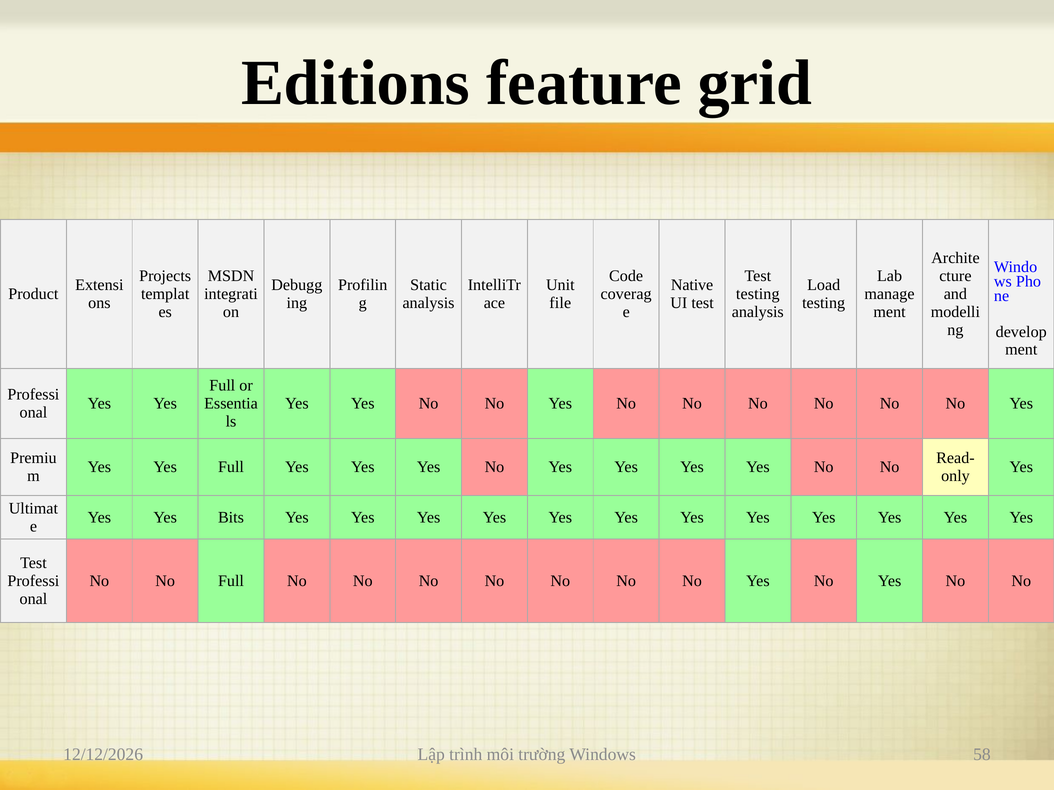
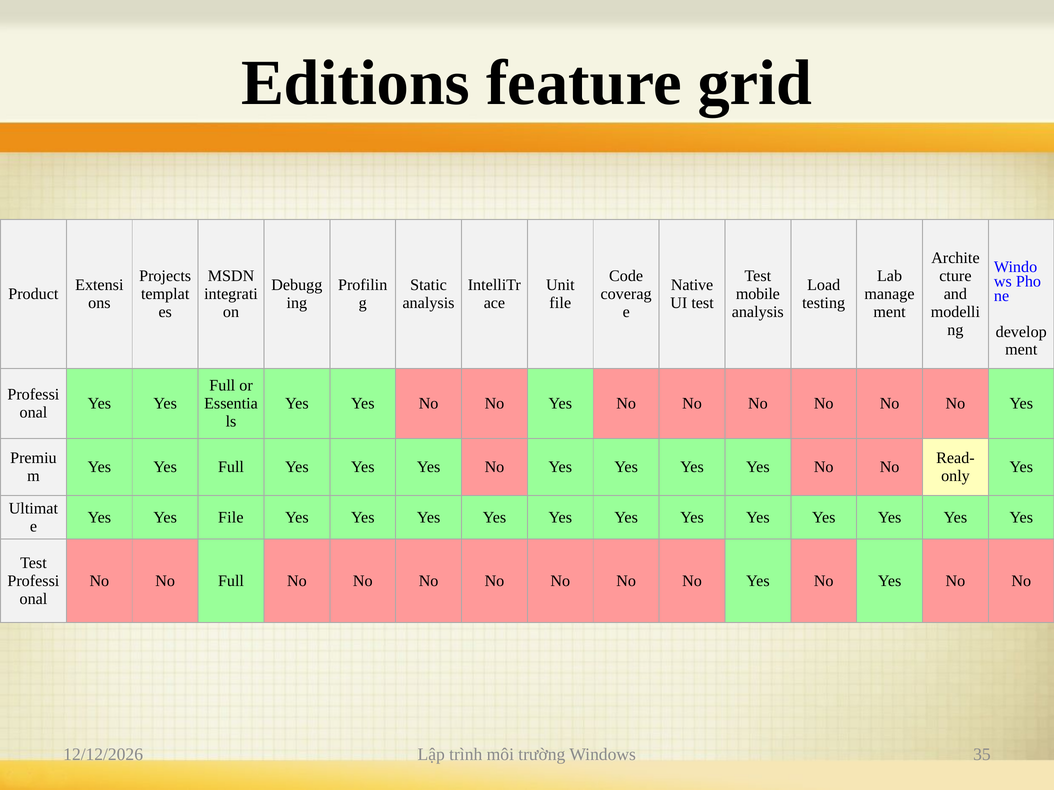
testing: testing -> mobile (758, 294)
Yes Bits: Bits -> File (231, 518)
58: 58 -> 35 (982, 755)
